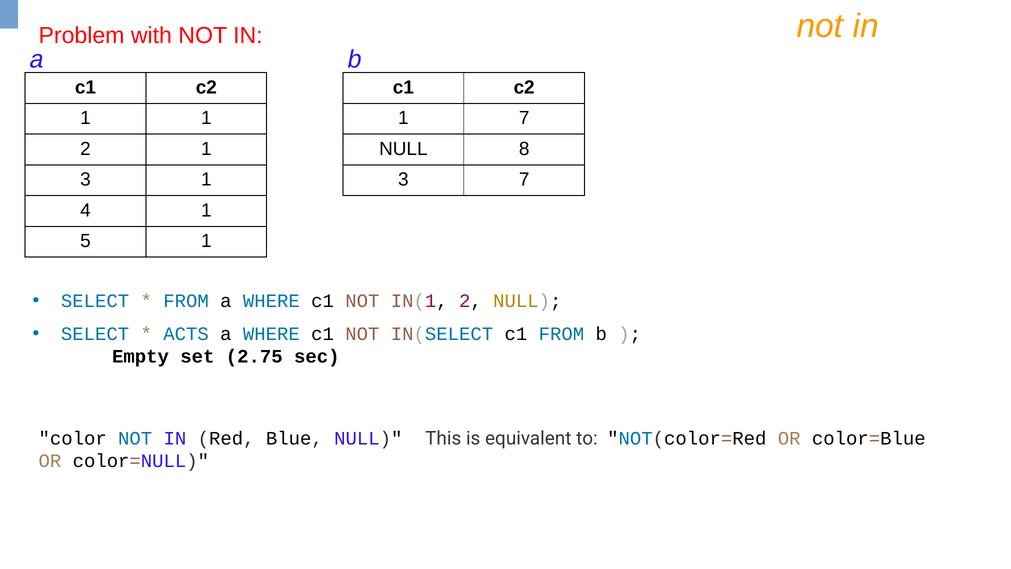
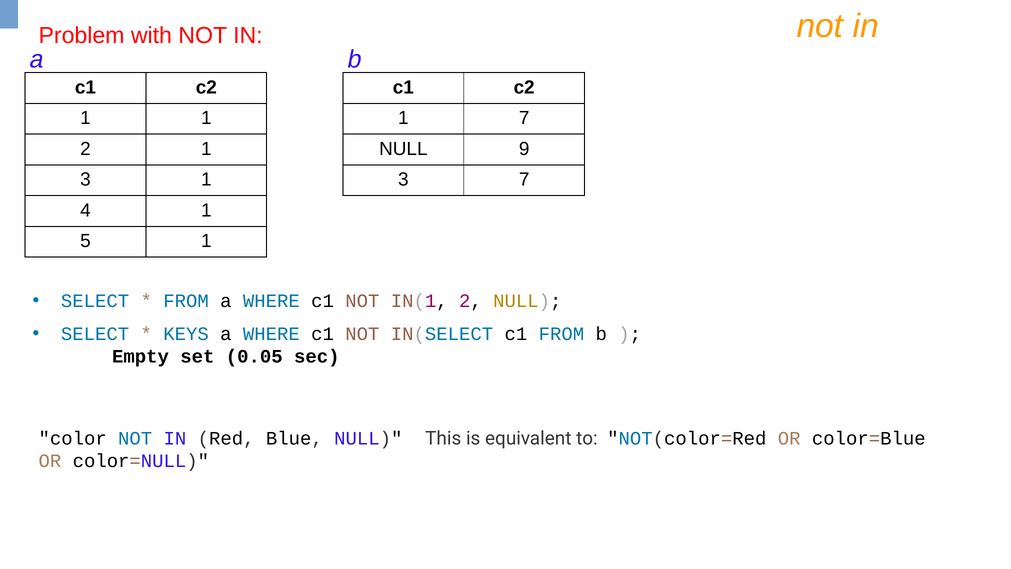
8: 8 -> 9 (524, 149)
ACTS: ACTS -> KEYS (186, 334)
2.75: 2.75 -> 0.05 (254, 356)
